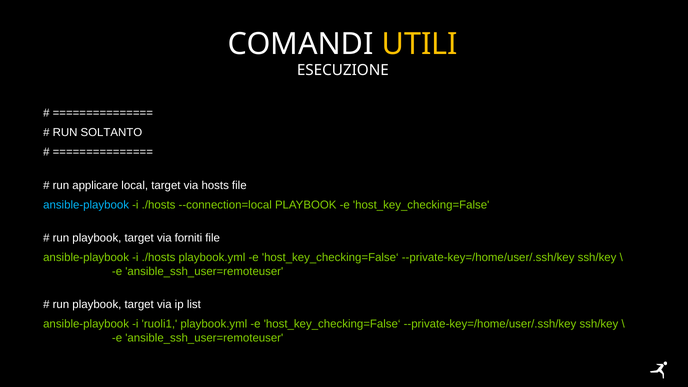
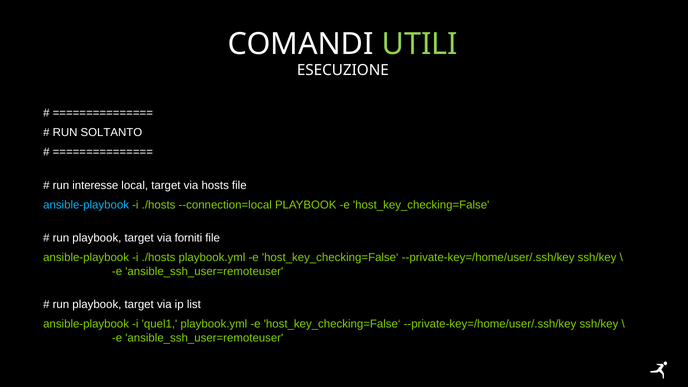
UTILI colour: yellow -> light green (420, 44)
applicare: applicare -> interesse (95, 185)
ruoli1: ruoli1 -> quel1 (159, 324)
